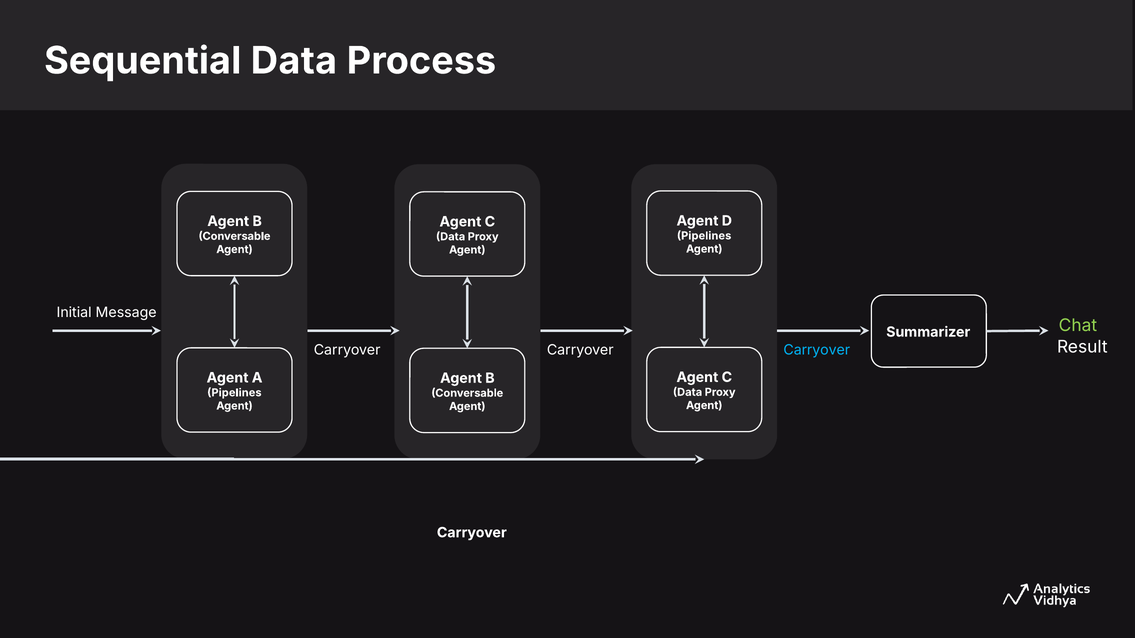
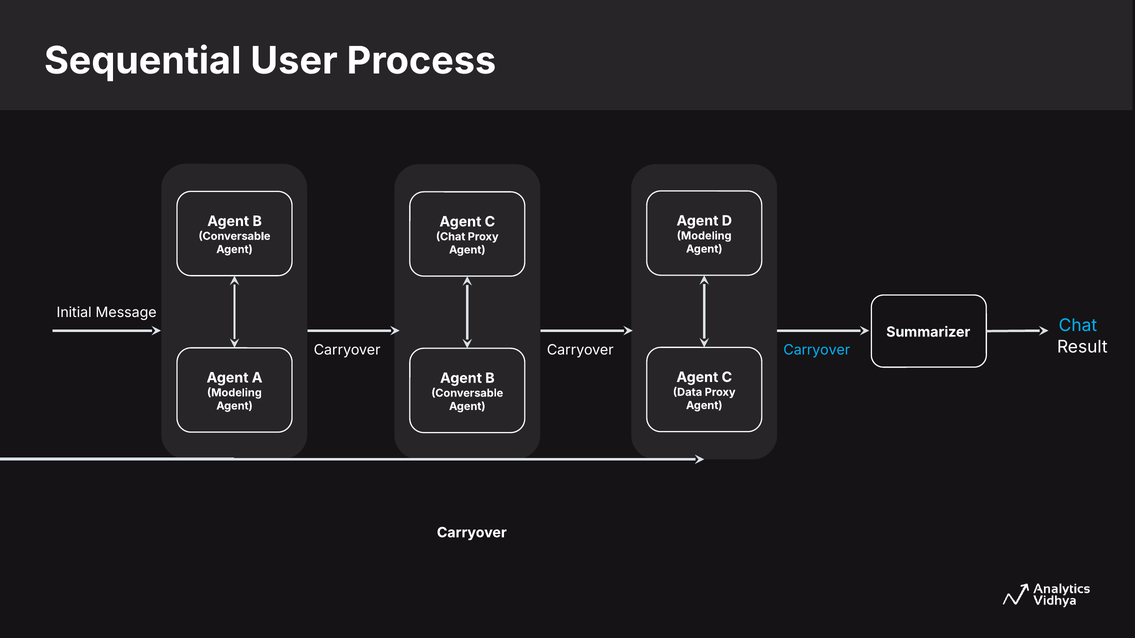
Sequential Data: Data -> User (294, 61)
Pipelines: Pipelines -> Modeling (704, 236)
Data: Data -> Chat (451, 237)
Chat colour: light green -> light blue (1078, 326)
Pipelines: Pipelines -> Modeling (234, 393)
